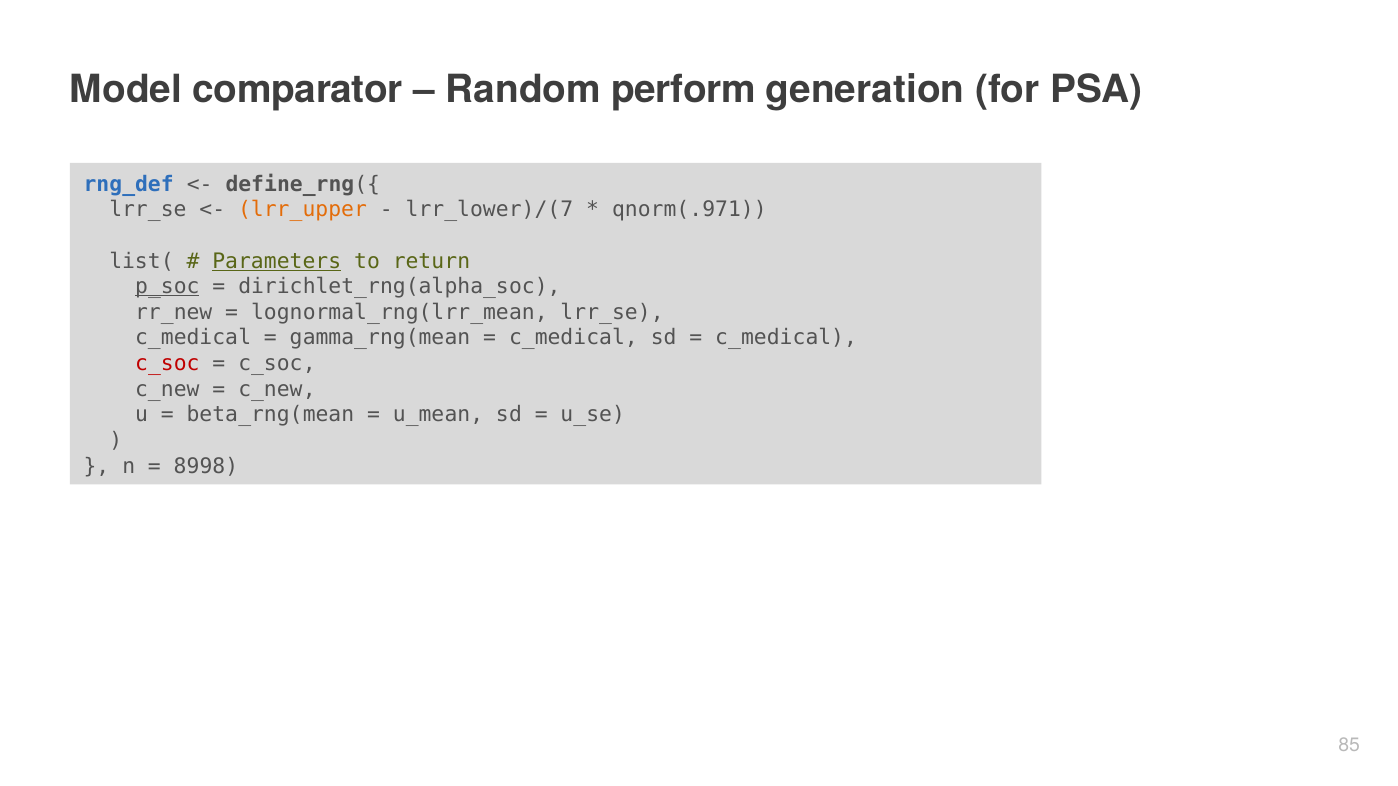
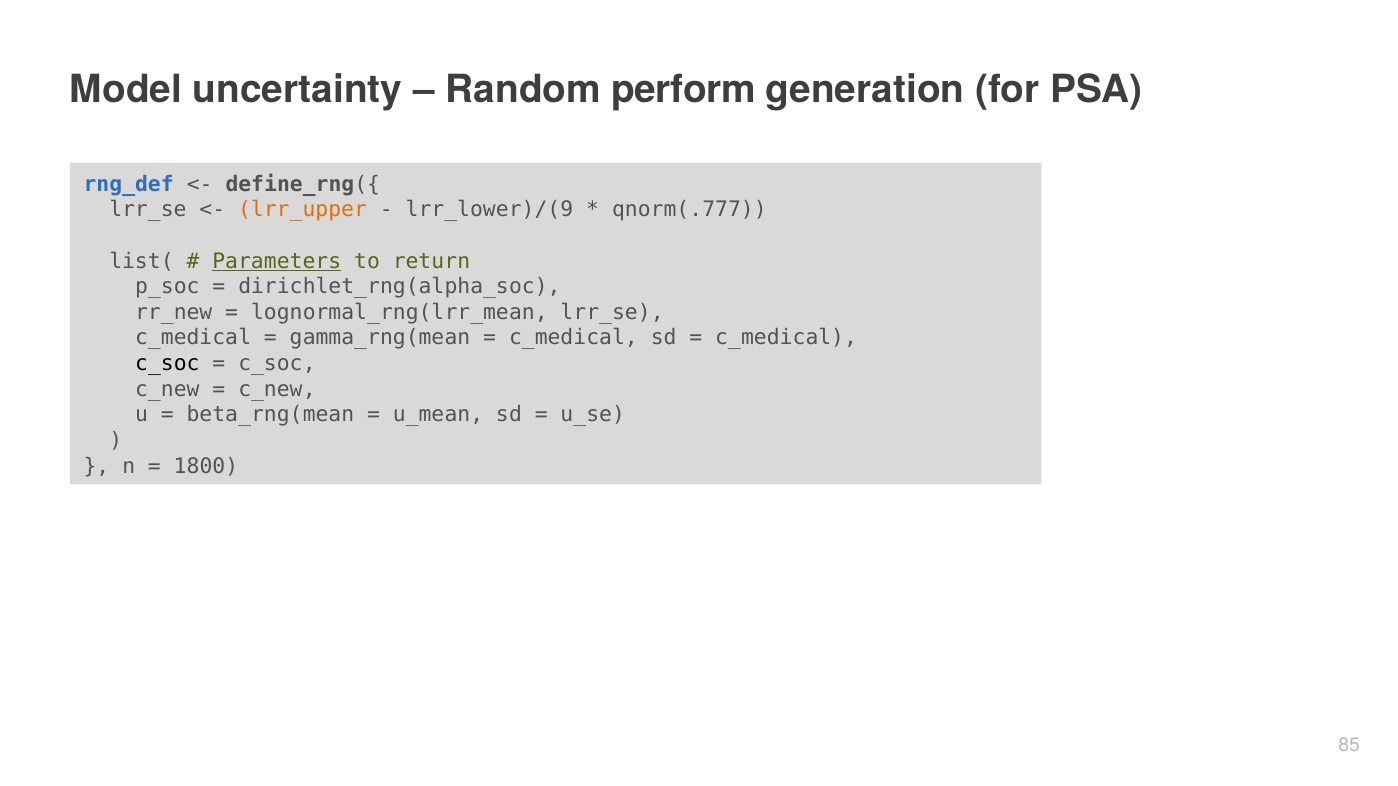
comparator: comparator -> uncertainty (298, 90)
lrr_lower)/(7: lrr_lower)/(7 -> lrr_lower)/(9 (489, 210)
qnorm(.971: qnorm(.971 -> qnorm(.777 (689, 210)
p_soc underline: present -> none (167, 287)
c_soc colour: red -> black (167, 364)
8998: 8998 -> 1800 (206, 466)
